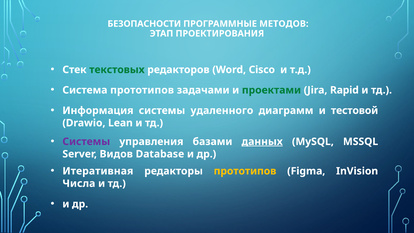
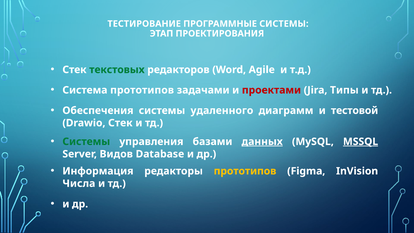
БЕЗОПАСНОСТИ: БЕЗОПАСНОСТИ -> ТЕСТИРОВАНИЕ (144, 24)
ПРОГРАММНЫЕ МЕТОДОВ: МЕТОДОВ -> СИСТЕМЫ (284, 24)
Cisco: Cisco -> Agile (262, 70)
проектами colour: green -> red (271, 90)
Rapid: Rapid -> Типы (344, 90)
Информация: Информация -> Обеспечения (98, 110)
Drawio Lean: Lean -> Стек (120, 123)
Системы colour: purple -> green (86, 142)
MSSQL underline: none -> present (361, 142)
Итеративная: Итеративная -> Информация (98, 171)
